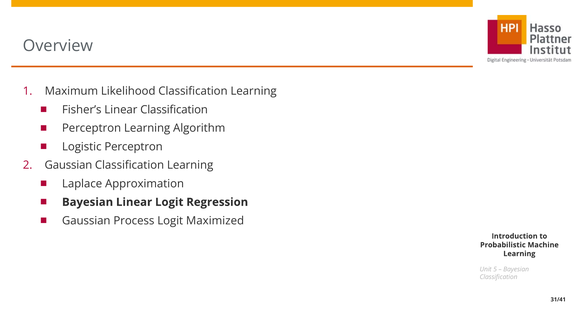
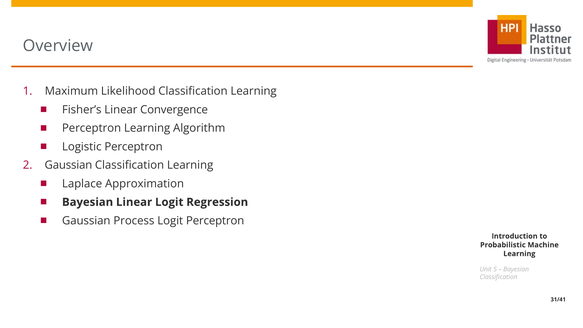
Linear Classification: Classification -> Convergence (174, 110)
Logit Maximized: Maximized -> Perceptron (215, 221)
